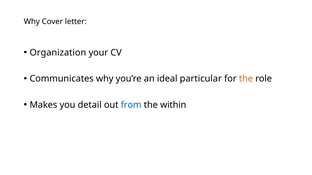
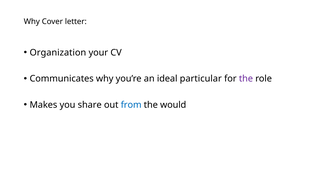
the colour: orange -> purple (246, 79)
detail: detail -> share (90, 105)
within: within -> would (173, 105)
